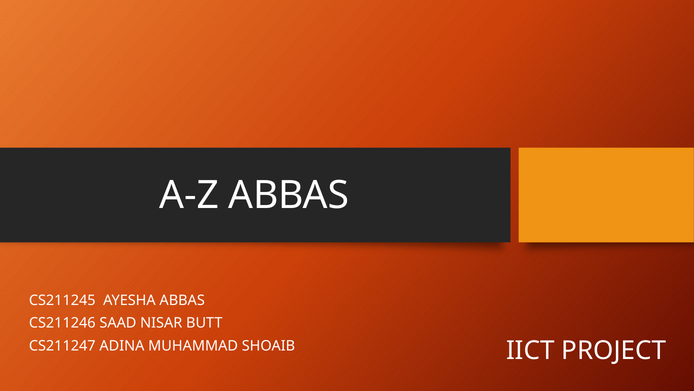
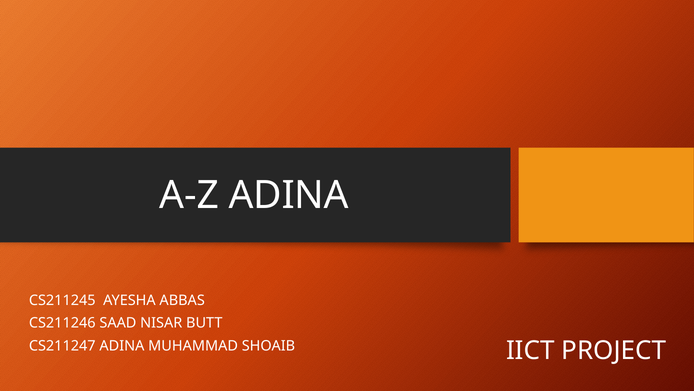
A-Z ABBAS: ABBAS -> ADINA (289, 195)
